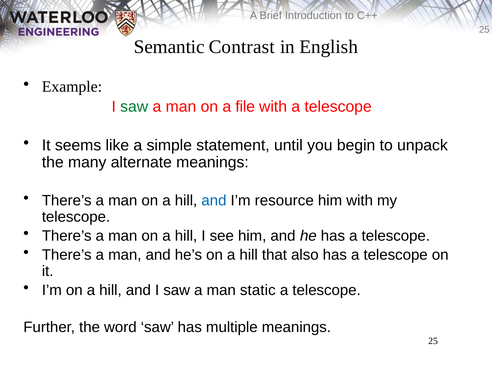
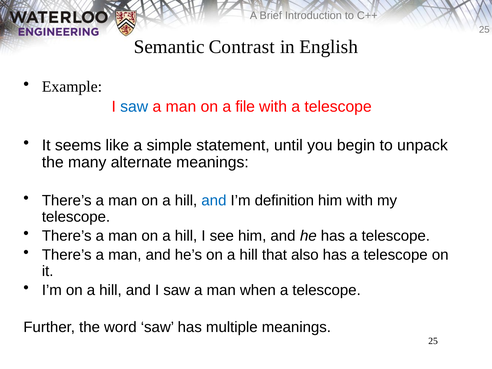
saw colour: green -> blue (134, 107)
resource: resource -> definition (284, 201)
static: static -> when (258, 290)
